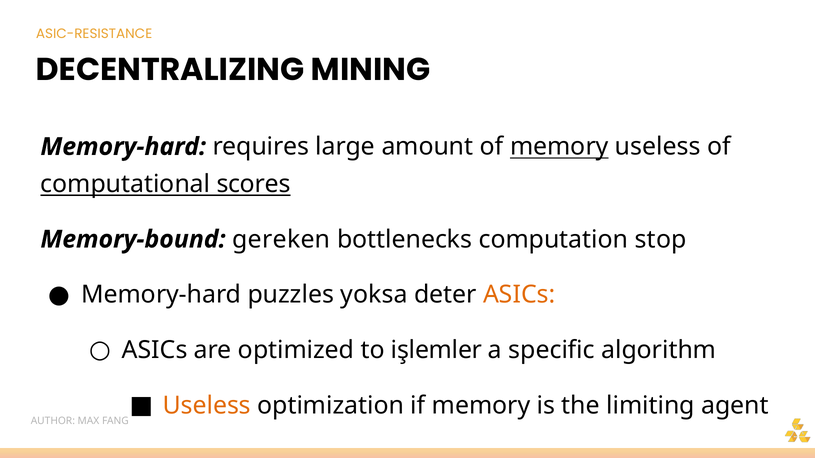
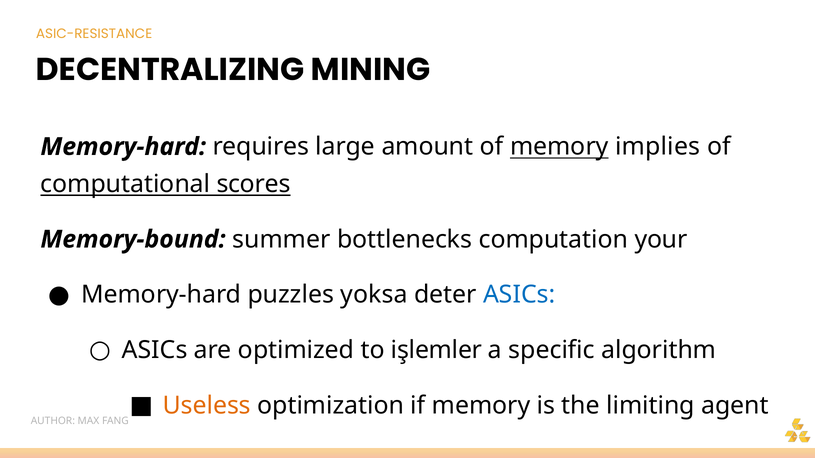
memory useless: useless -> implies (658, 147)
gereken: gereken -> summer (281, 240)
stop: stop -> your (661, 240)
ASICs colour: orange -> blue (519, 295)
